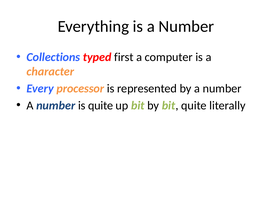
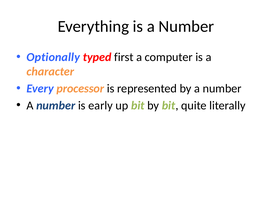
Collections: Collections -> Optionally (53, 57)
is quite: quite -> early (101, 105)
